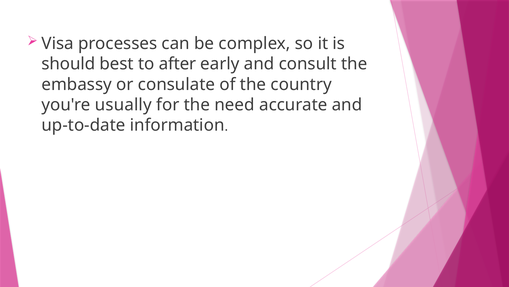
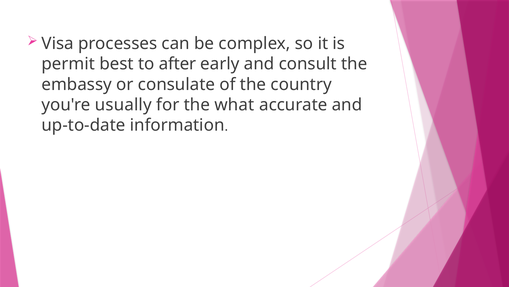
should: should -> permit (68, 64)
need: need -> what (234, 105)
